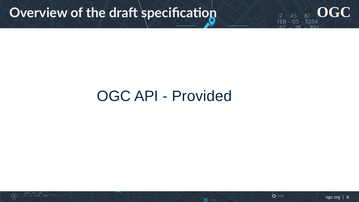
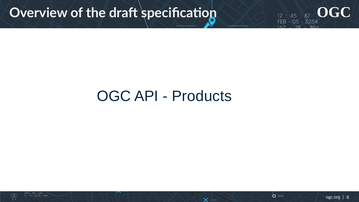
Provided: Provided -> Products (202, 96)
